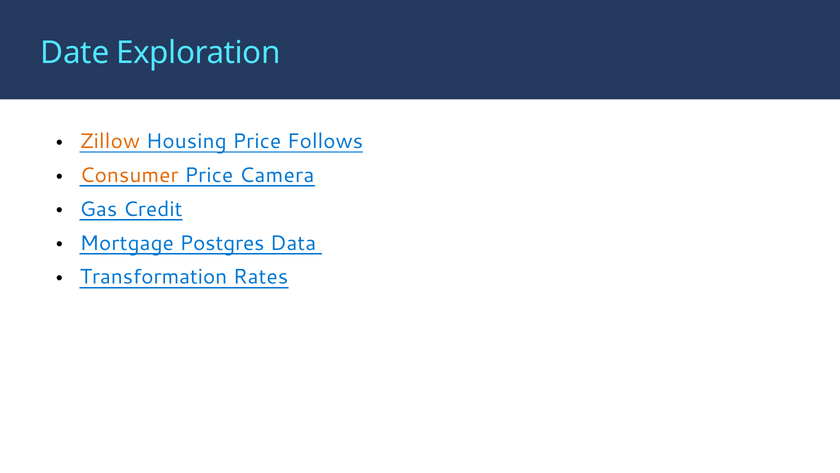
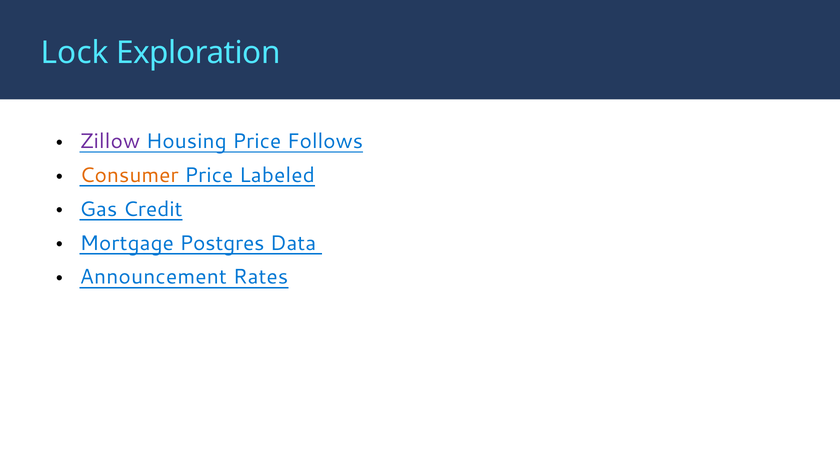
Date: Date -> Lock (75, 53)
Zillow colour: orange -> purple (110, 141)
Camera: Camera -> Labeled (277, 175)
Transformation: Transformation -> Announcement (153, 277)
